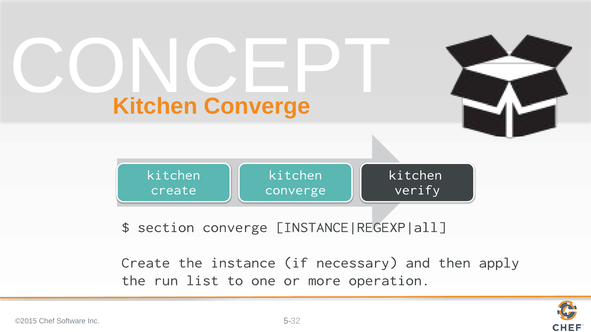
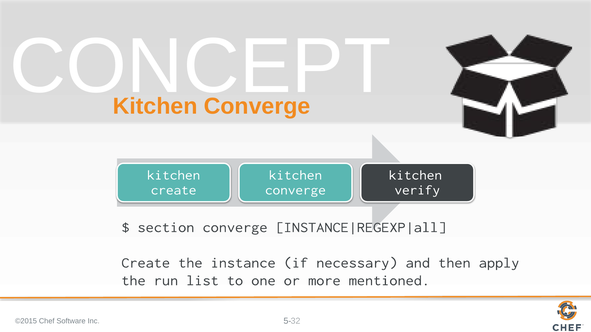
operation: operation -> mentioned (389, 281)
